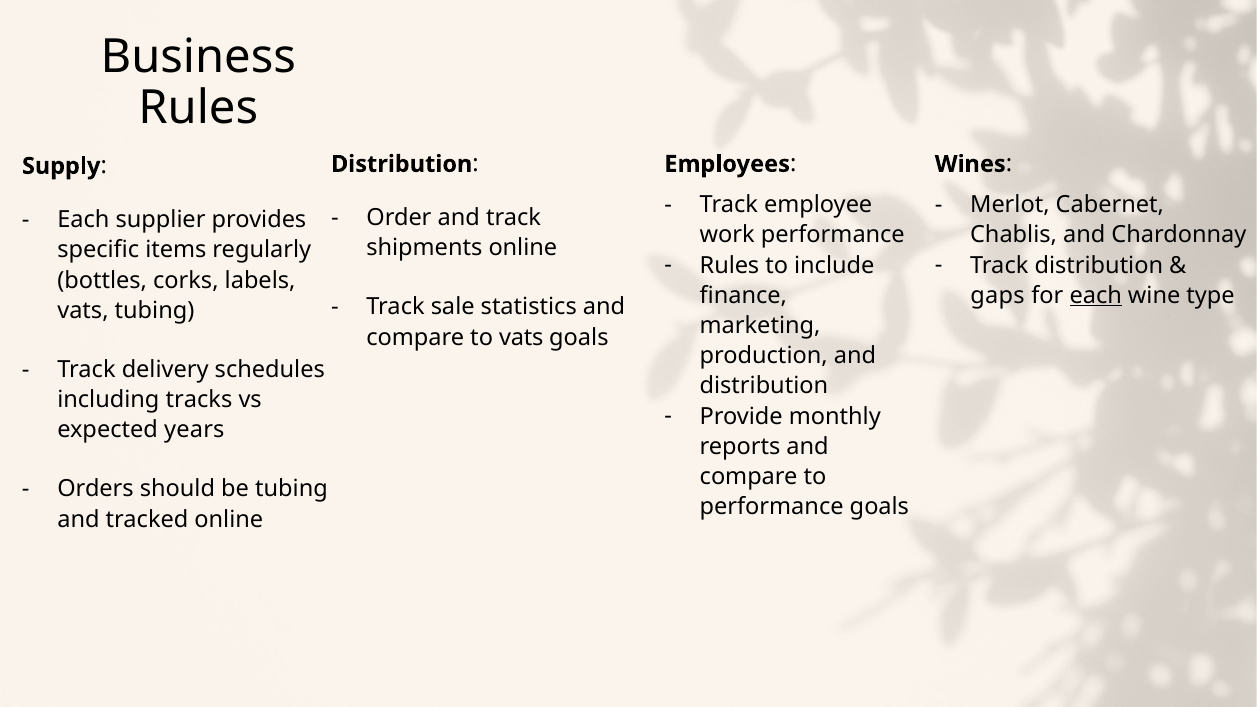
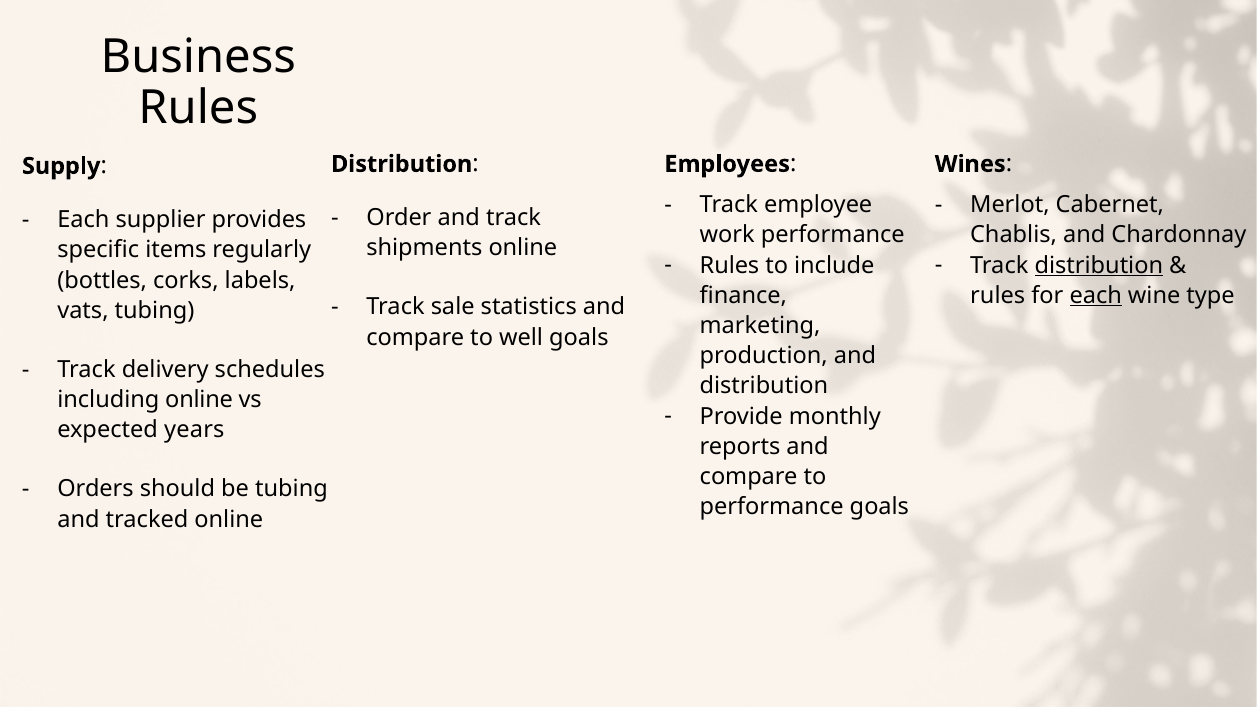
distribution underline: none -> present (1099, 265)
gaps: gaps -> rules (998, 296)
to vats: vats -> well (521, 337)
including tracks: tracks -> online (199, 400)
